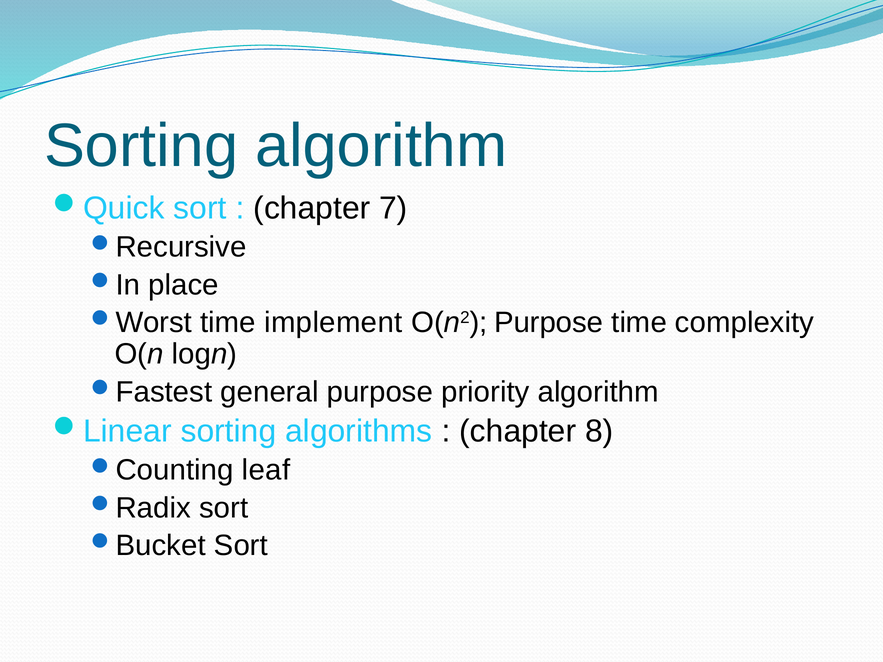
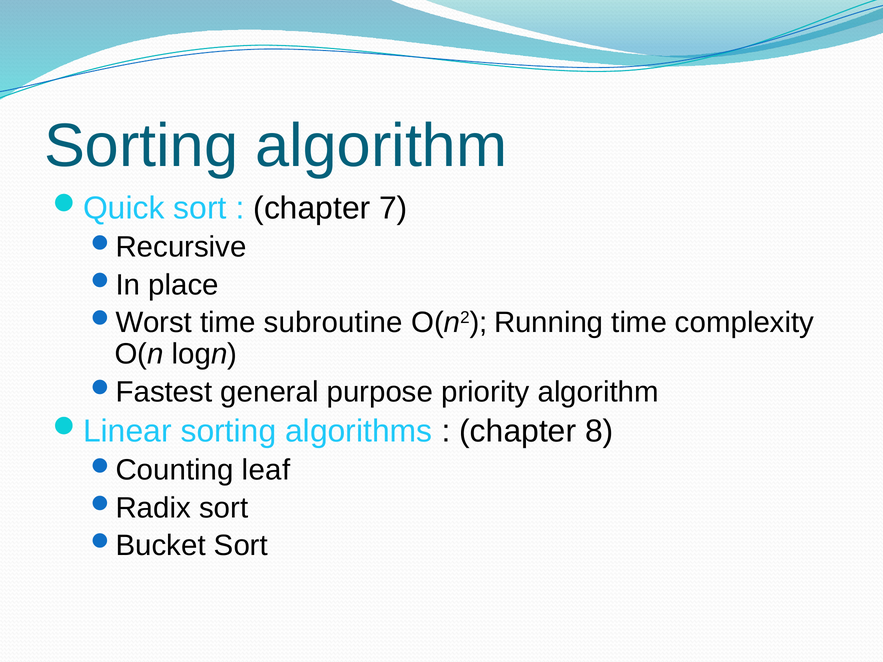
implement: implement -> subroutine (333, 323)
O(n2 Purpose: Purpose -> Running (549, 323)
